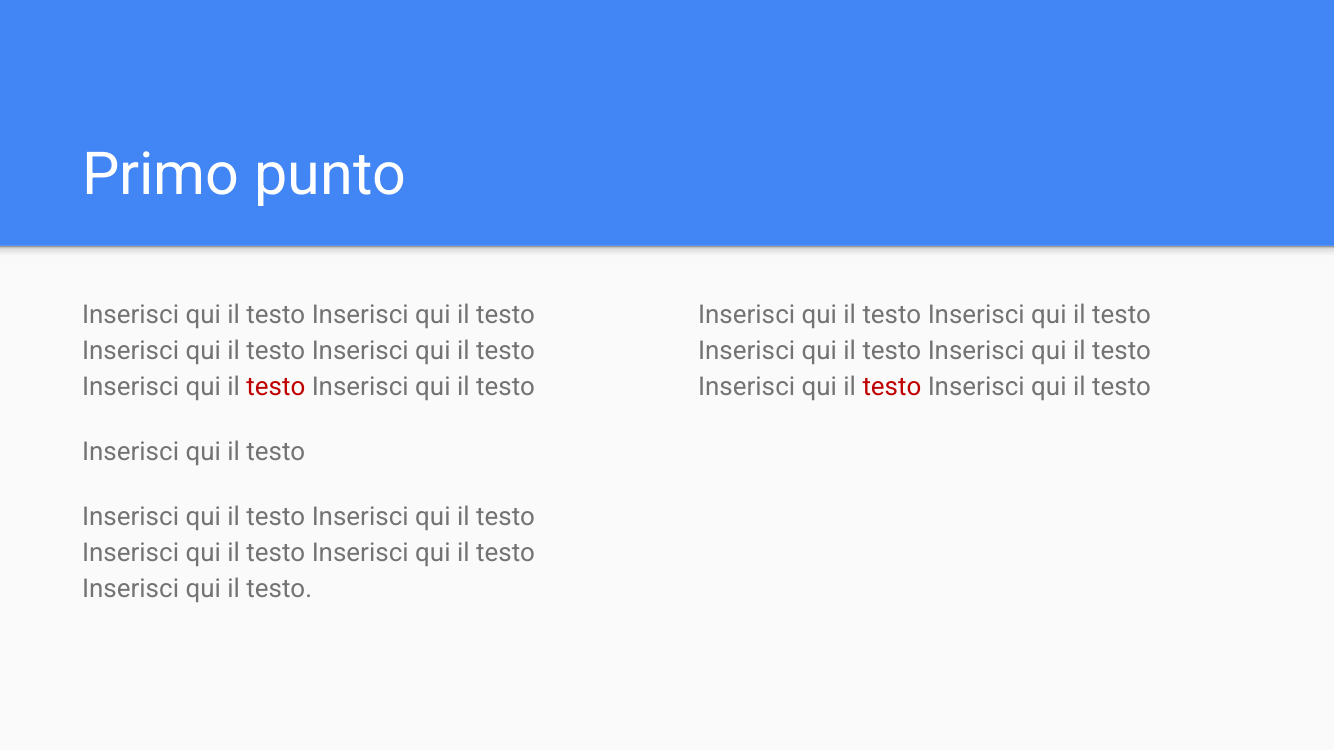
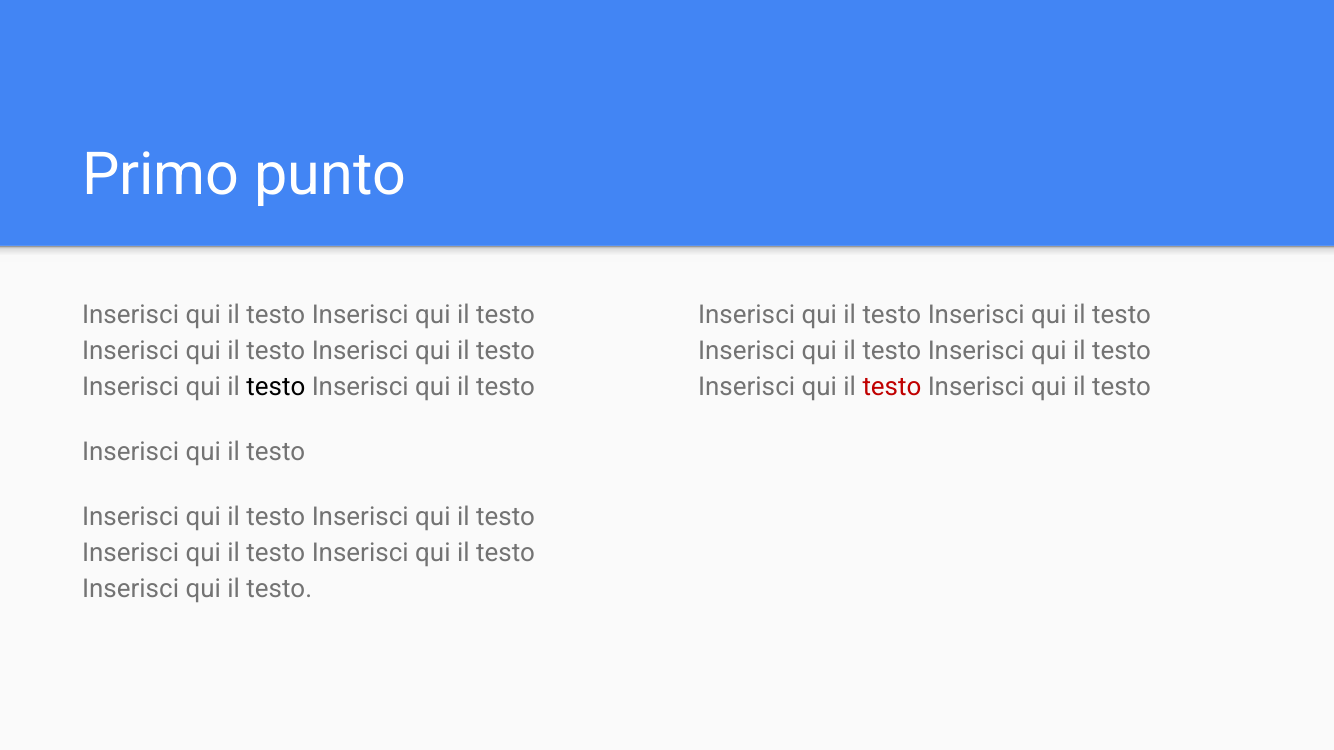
testo colour: red -> black (276, 387)
